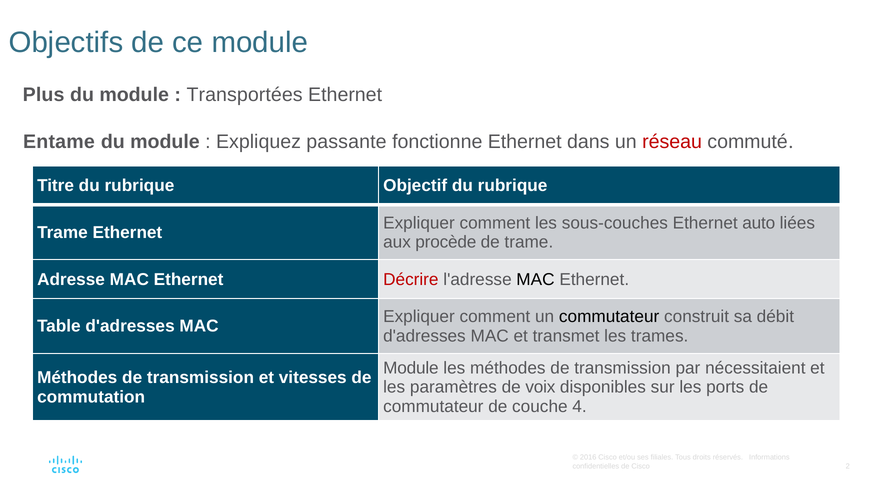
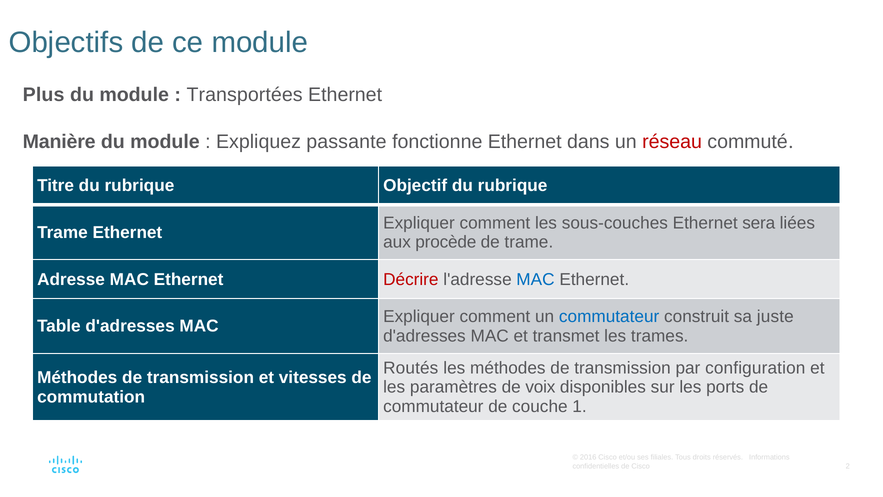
Entame: Entame -> Manière (59, 142)
auto: auto -> sera (759, 223)
MAC colour: black -> blue (535, 279)
commutateur colour: black -> blue (609, 316)
débit: débit -> juste (775, 316)
Module: Module -> Routés (411, 368)
nécessitaient: nécessitaient -> configuration (755, 368)
4: 4 -> 1 (579, 406)
